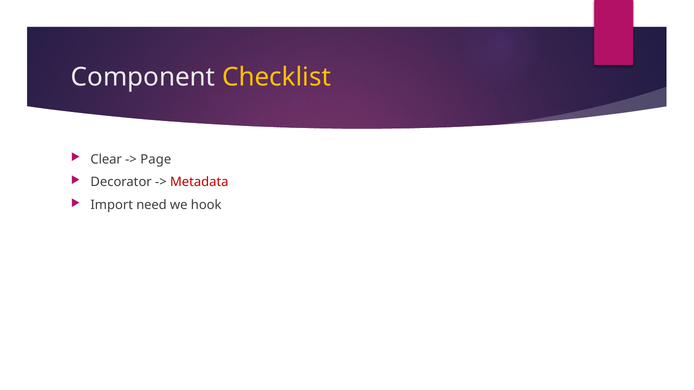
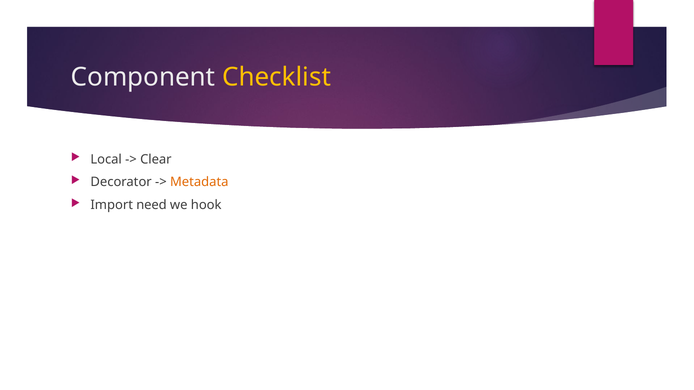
Clear: Clear -> Local (106, 160)
Page: Page -> Clear (156, 160)
Metadata colour: red -> orange (199, 182)
